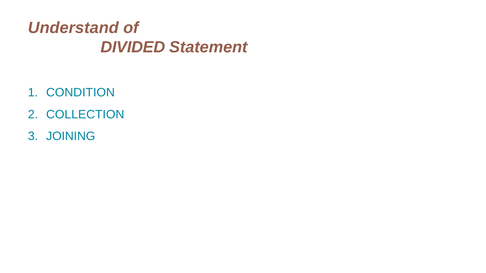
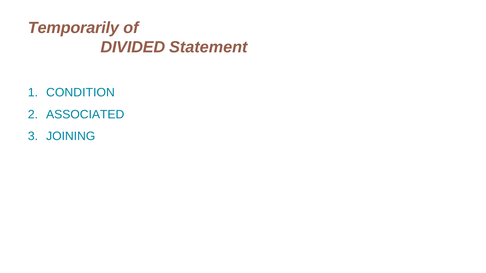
Understand: Understand -> Temporarily (73, 28)
COLLECTION: COLLECTION -> ASSOCIATED (85, 115)
